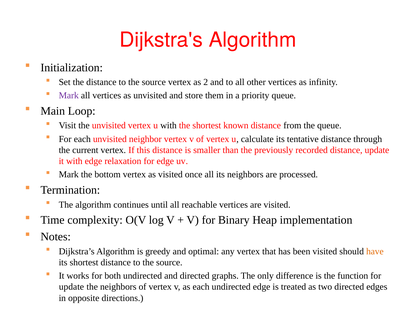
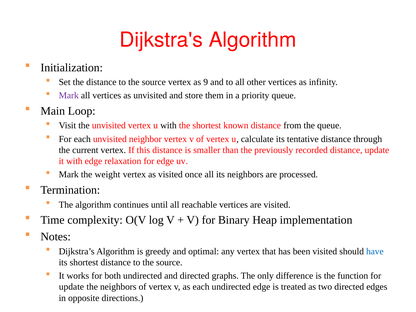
2: 2 -> 9 (206, 82)
bottom: bottom -> weight (108, 175)
have colour: orange -> blue (375, 251)
